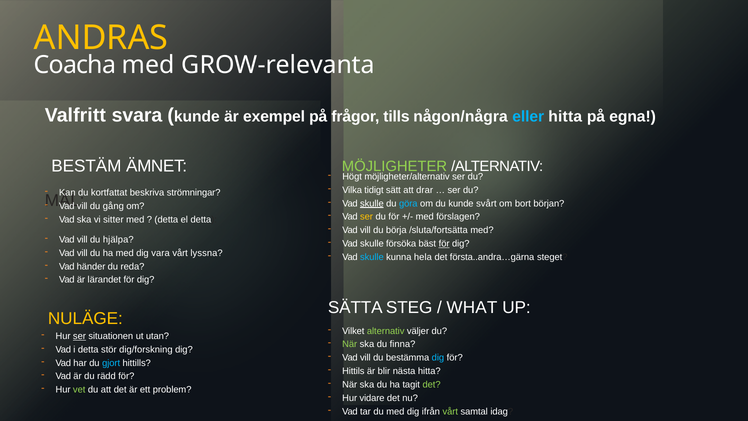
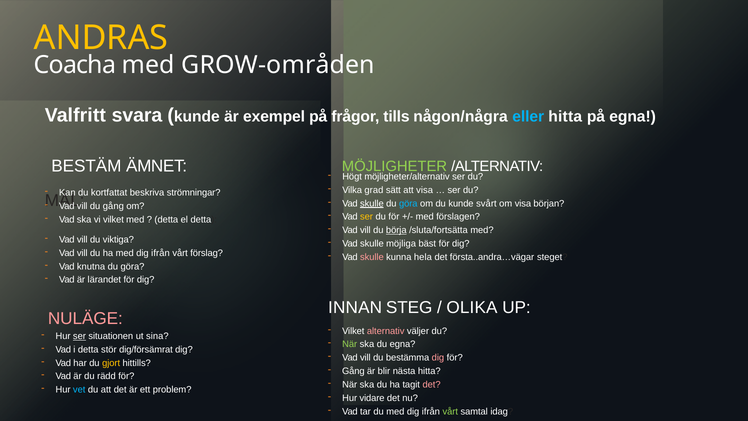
GROW-relevanta: GROW-relevanta -> GROW-områden (278, 65)
tidigt: tidigt -> grad (374, 190)
att drar: drar -> visa (425, 190)
om bort: bort -> visa (523, 203)
vi sitter: sitter -> vilket (113, 219)
börja underline: none -> present (396, 230)
hjälpa: hjälpa -> viktiga (118, 239)
försöka: försöka -> möjliga (401, 244)
för underline: present -> none (444, 244)
ha med dig vara: vara -> ifrån (160, 253)
lyssna: lyssna -> förslag (207, 253)
skulle colour: light blue -> pink (372, 257)
första..andra…gärna: första..andra…gärna -> första..andra…vägar (492, 257)
händer: händer -> knutna (91, 266)
reda: reda -> göra (132, 266)
SÄTTA: SÄTTA -> INNAN (355, 307)
WHAT: WHAT -> OLIKA (472, 307)
NULÄGE colour: yellow -> pink (85, 319)
alternativ colour: light green -> pink (386, 331)
utan: utan -> sina (157, 336)
du finna: finna -> egna (403, 344)
dig/forskning: dig/forskning -> dig/försämrat (146, 349)
dig colour: light blue -> pink (438, 358)
gjort colour: light blue -> yellow (111, 363)
Hittils: Hittils -> Gång (353, 371)
det colour: light green -> pink (432, 385)
vet colour: light green -> light blue (79, 390)
